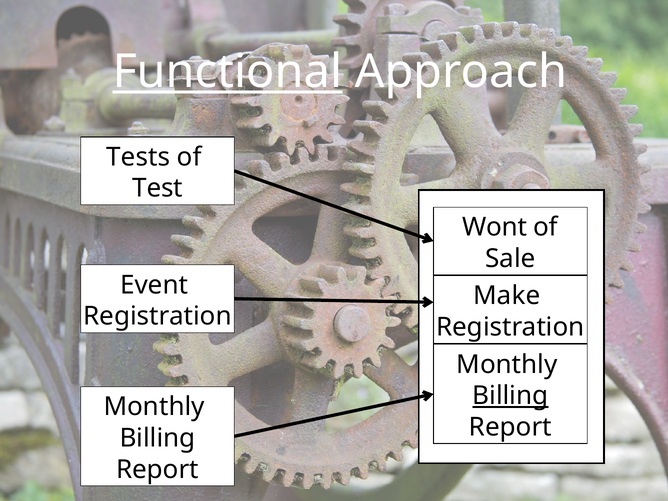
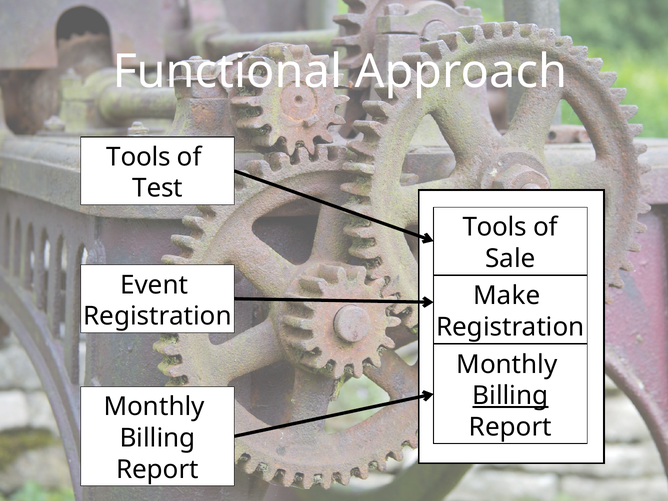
Functional underline: present -> none (227, 72)
Tests: Tests -> Tools (138, 157)
Wont: Wont -> Tools (495, 227)
